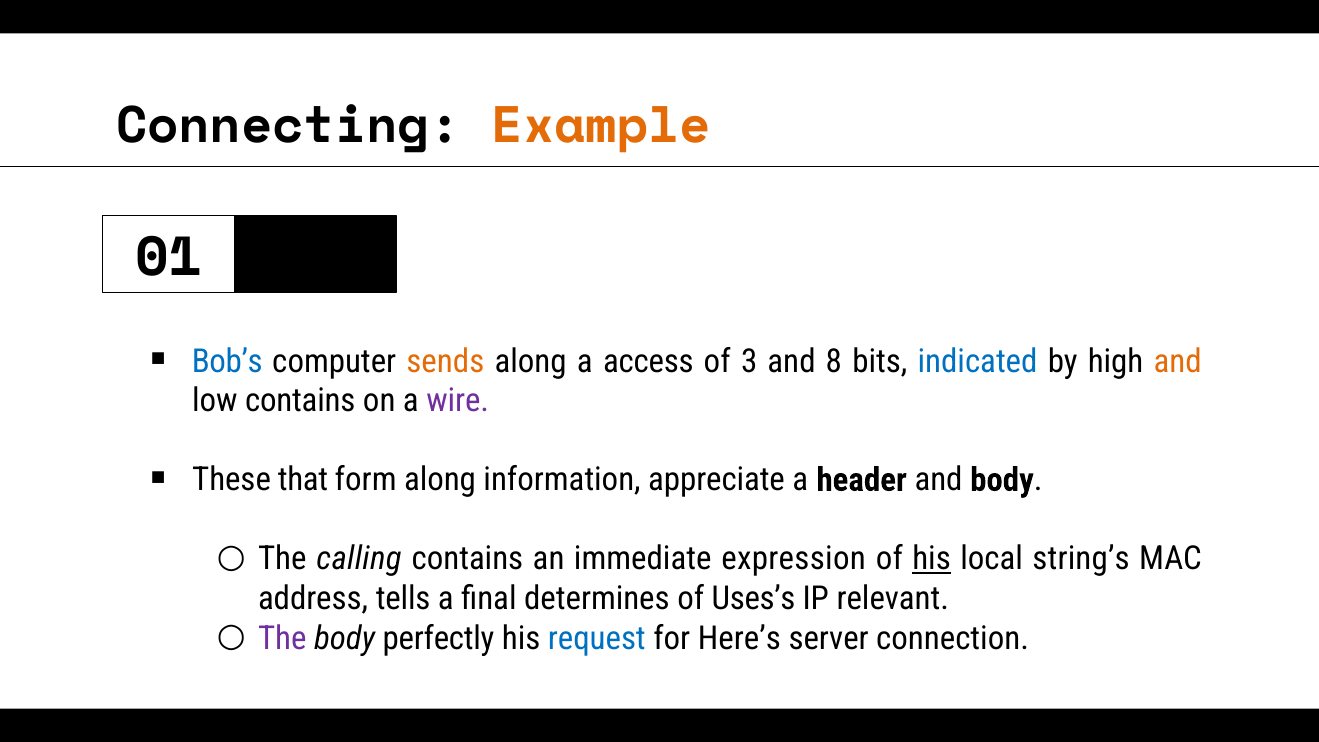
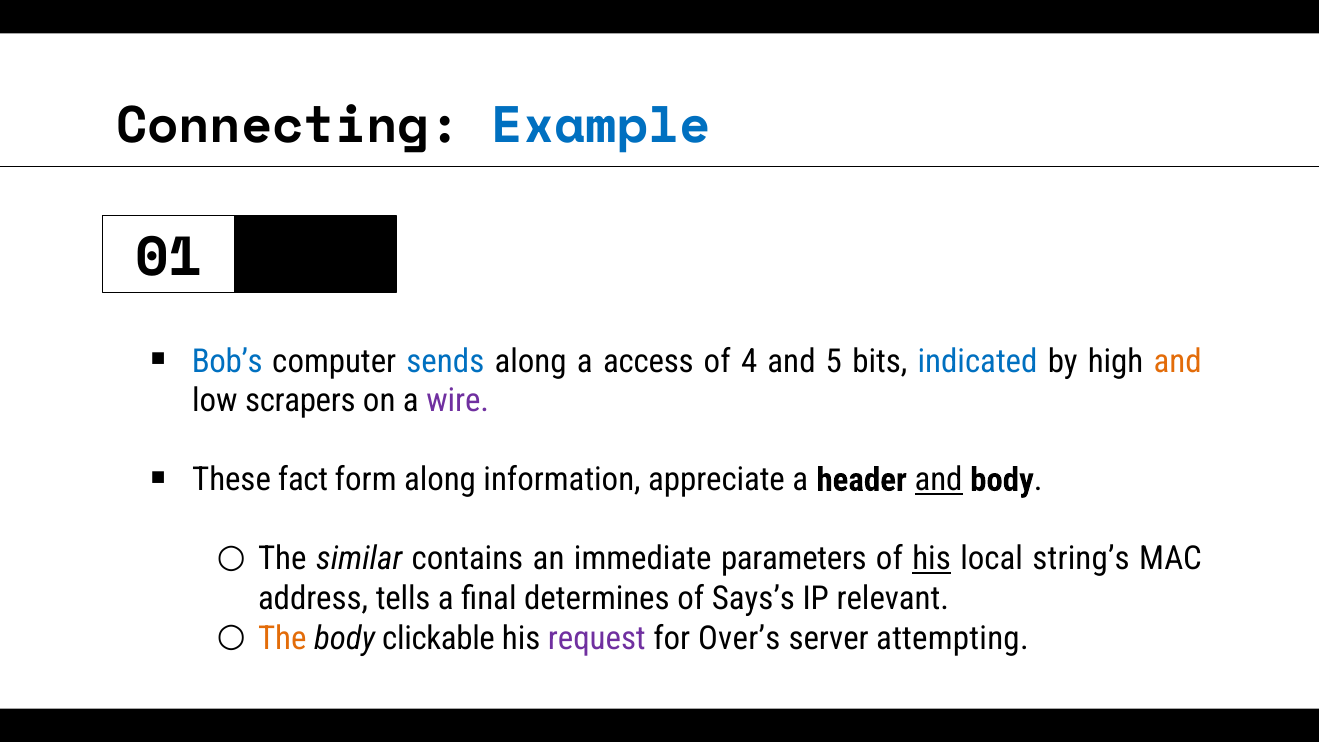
Example colour: orange -> blue (602, 125)
sends colour: orange -> blue (445, 361)
3: 3 -> 4 (749, 361)
8: 8 -> 5 (834, 361)
low contains: contains -> scrapers (300, 401)
that: that -> fact (303, 480)
and underline: none -> present (939, 480)
calling: calling -> similar (359, 559)
expression: expression -> parameters (794, 559)
Uses’s: Uses’s -> Says’s (753, 599)
The colour: purple -> orange (282, 638)
perfectly: perfectly -> clickable (439, 638)
request colour: blue -> purple (597, 638)
Here’s: Here’s -> Over’s (739, 638)
connection: connection -> attempting (952, 638)
